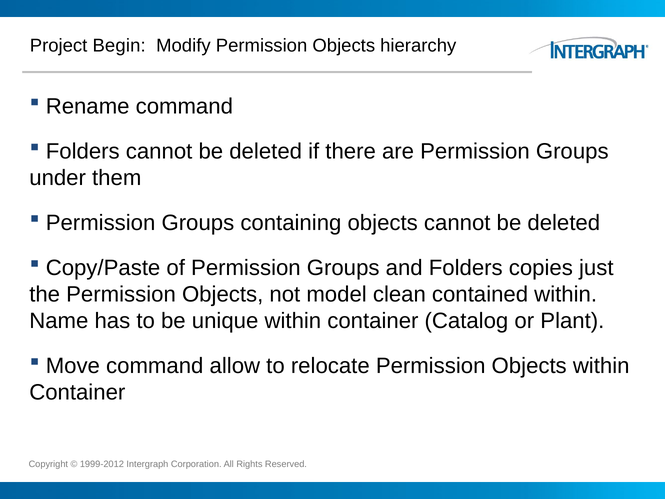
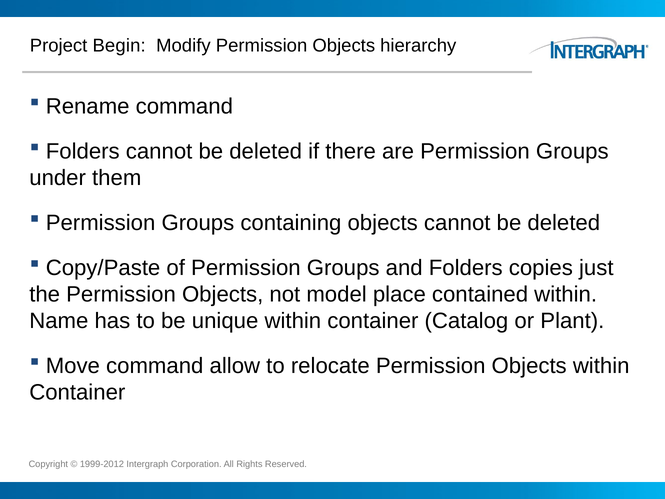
clean: clean -> place (399, 294)
